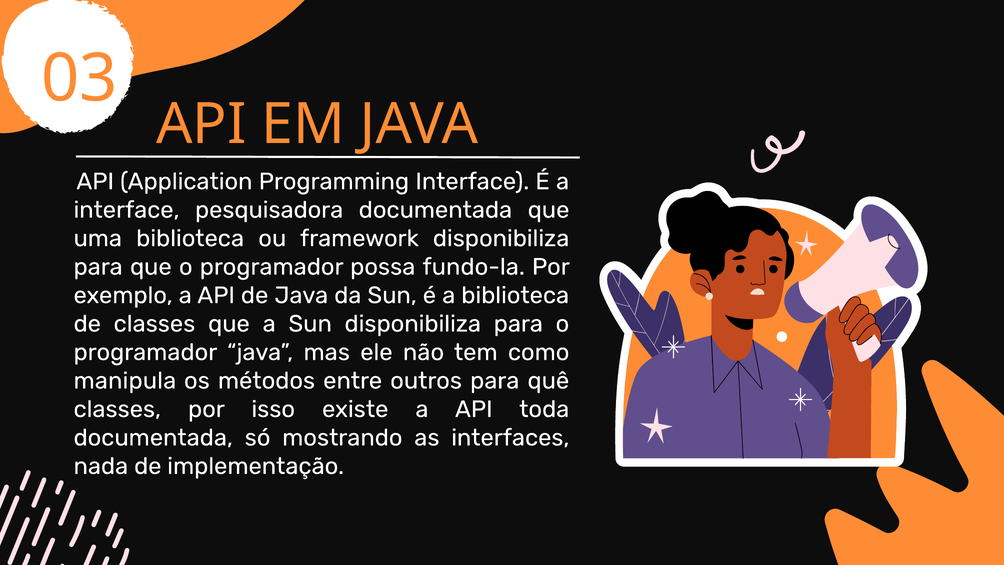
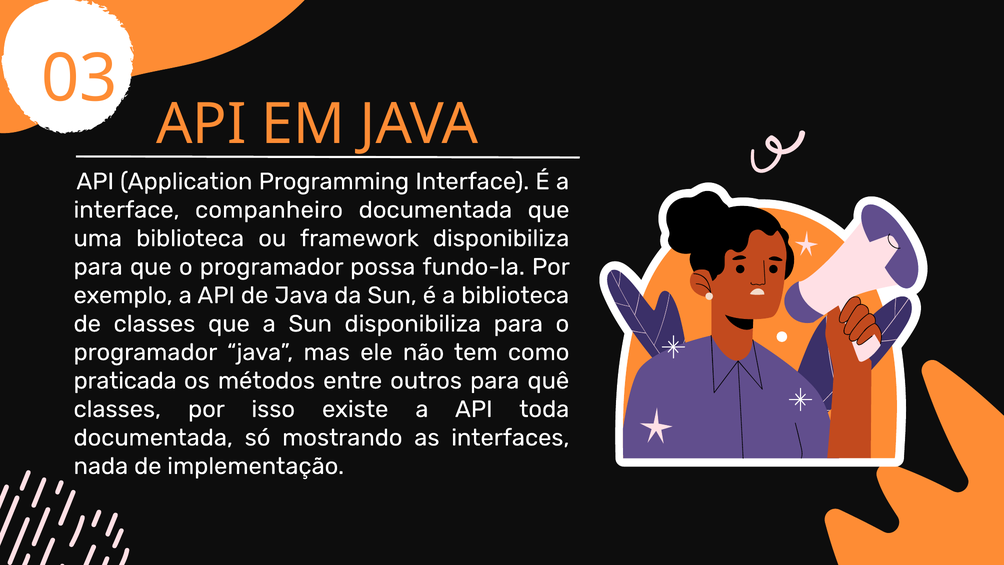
pesquisadora: pesquisadora -> companheiro (269, 210)
manipula: manipula -> praticada (125, 381)
